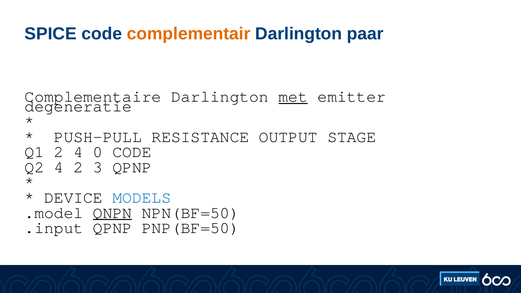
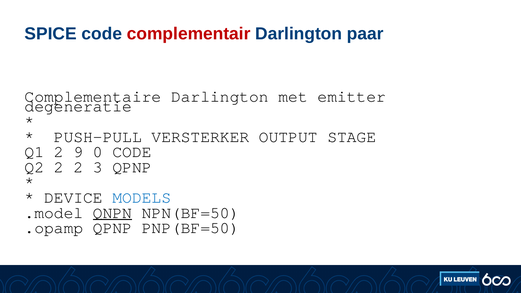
complementair colour: orange -> red (189, 34)
met underline: present -> none (293, 97)
RESISTANCE: RESISTANCE -> VERSTERKER (200, 137)
2 4: 4 -> 9 (78, 152)
Q2 4: 4 -> 2 (59, 167)
.input: .input -> .opamp (54, 228)
